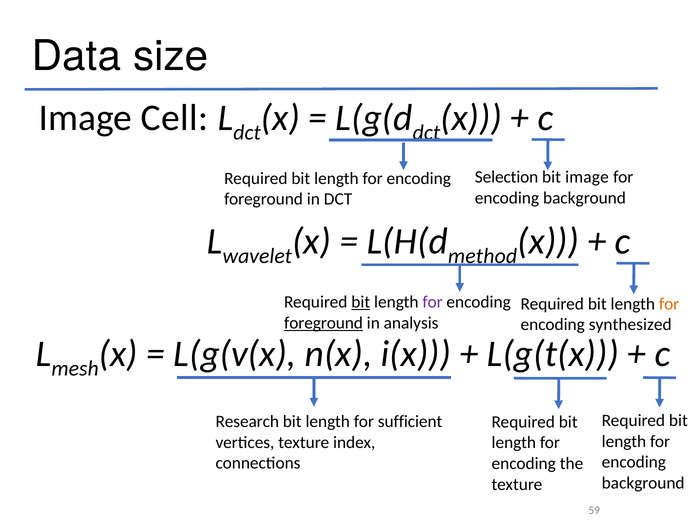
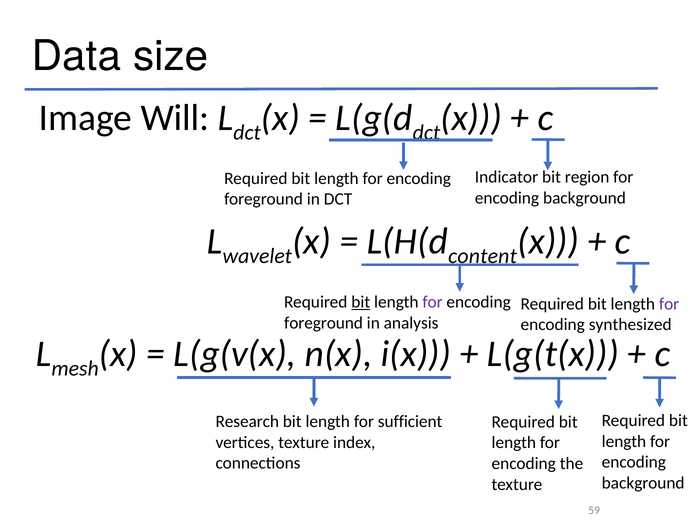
Cell: Cell -> Will (175, 118)
Selection: Selection -> Indicator (507, 177)
bit image: image -> region (587, 177)
method: method -> content (483, 256)
for colour: orange -> purple (669, 304)
foreground underline: present -> none (324, 323)
